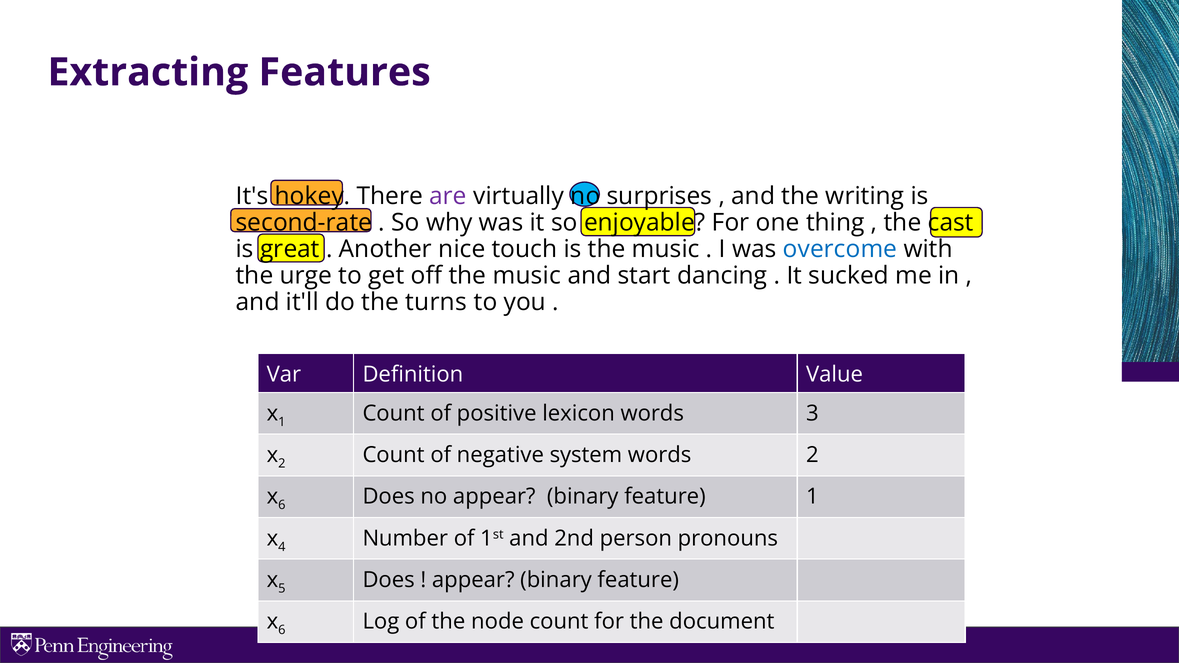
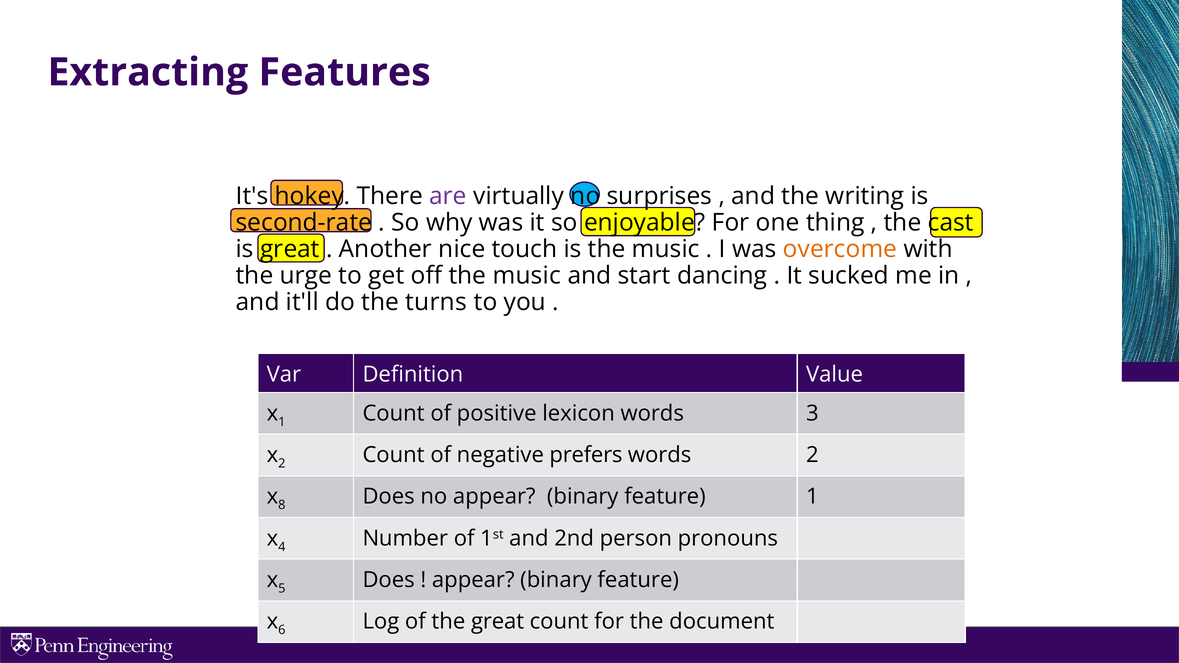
overcome colour: blue -> orange (840, 249)
system: system -> prefers (586, 455)
6: 6 -> 8 (282, 505)
the node: node -> great (498, 622)
